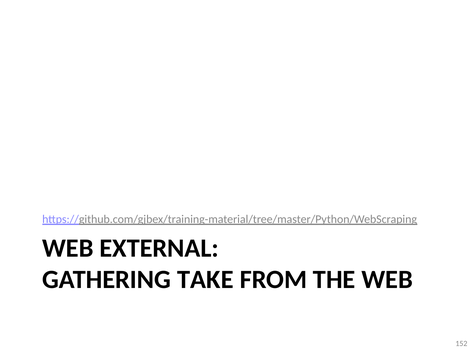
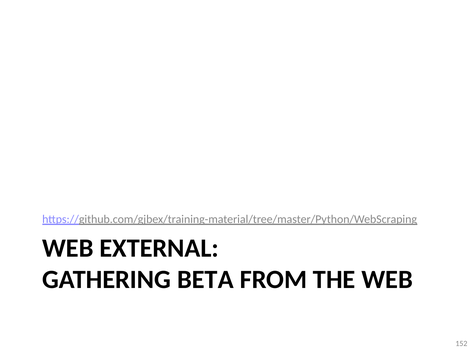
TAKE: TAKE -> BETA (205, 280)
